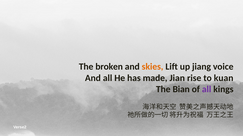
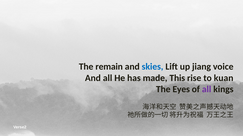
broken: broken -> remain (109, 67)
skies colour: orange -> blue (153, 67)
Jian: Jian -> This (177, 78)
Bian: Bian -> Eyes (181, 90)
